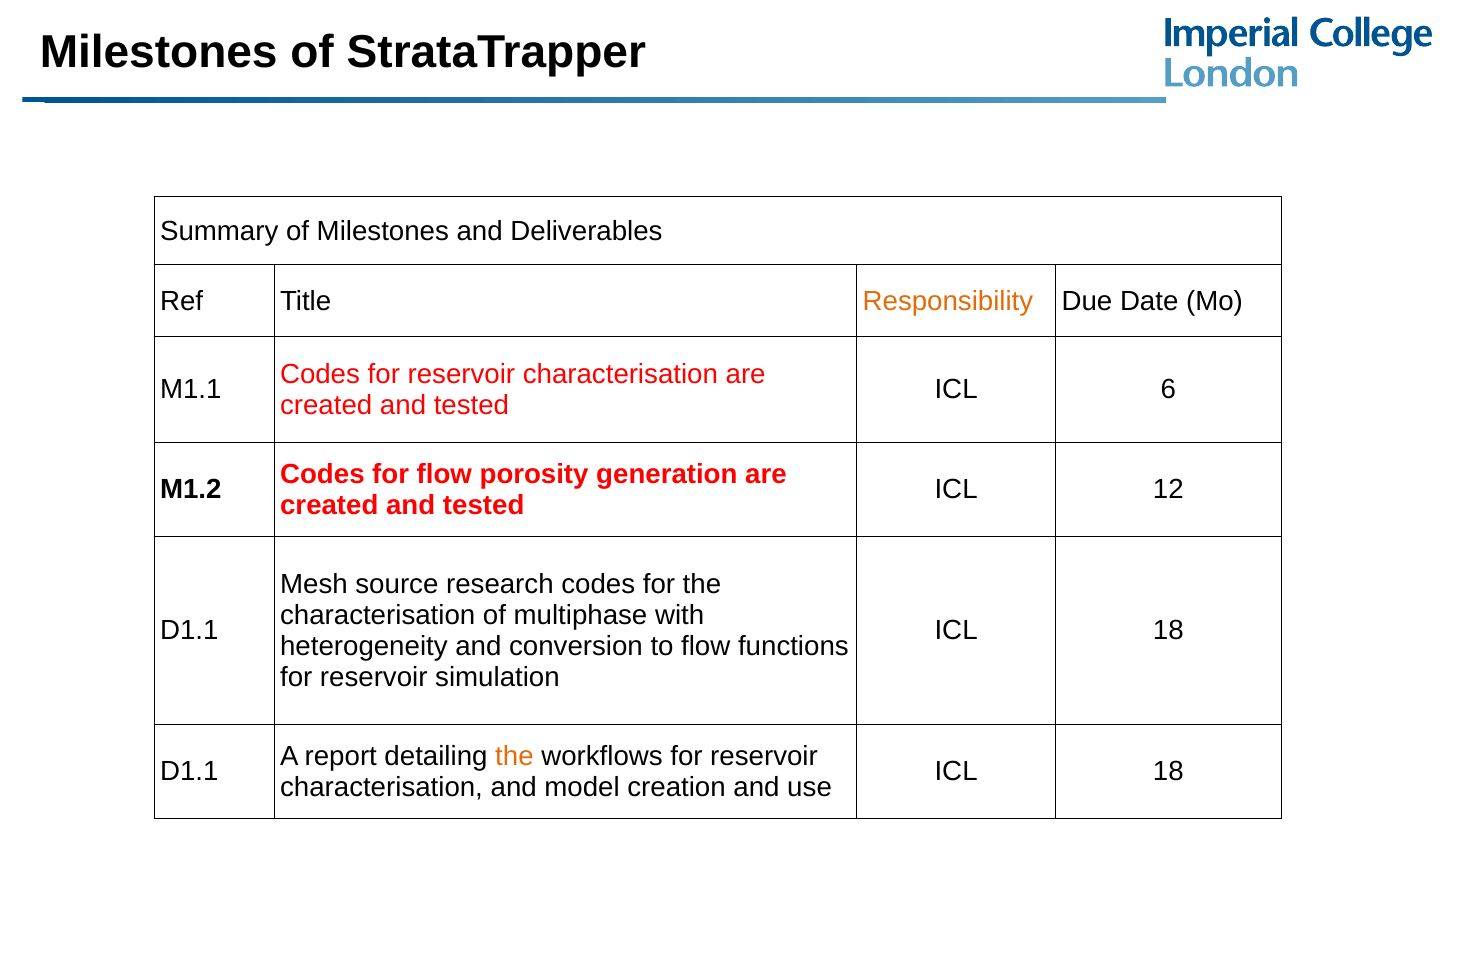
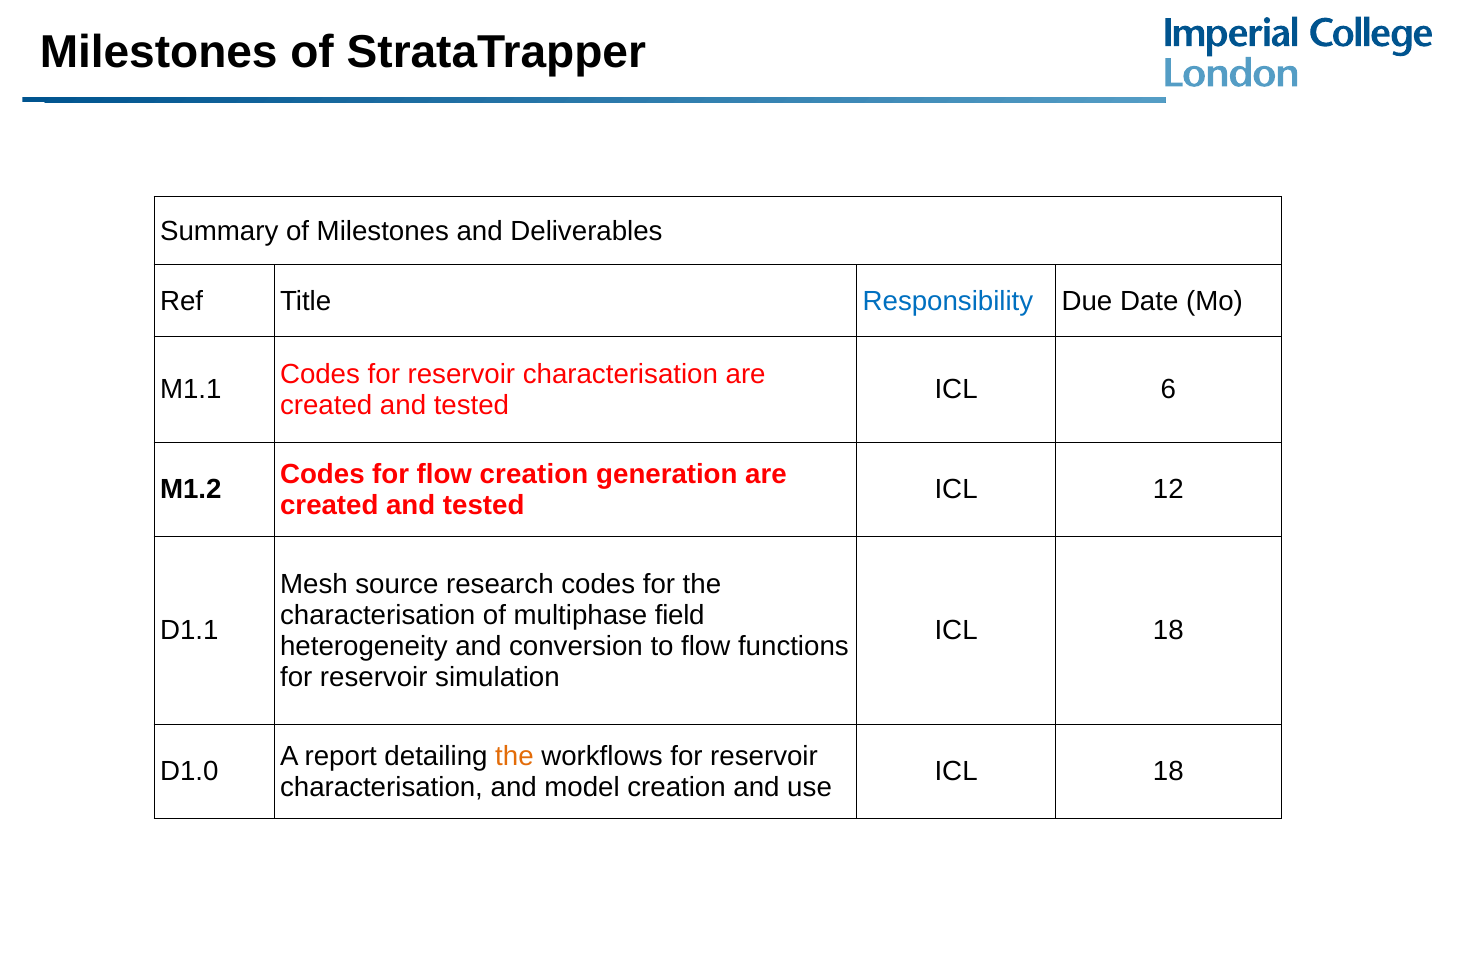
Responsibility colour: orange -> blue (948, 301)
flow porosity: porosity -> creation (534, 474)
with: with -> field (680, 615)
D1.1: D1.1 -> D1.0 (189, 772)
